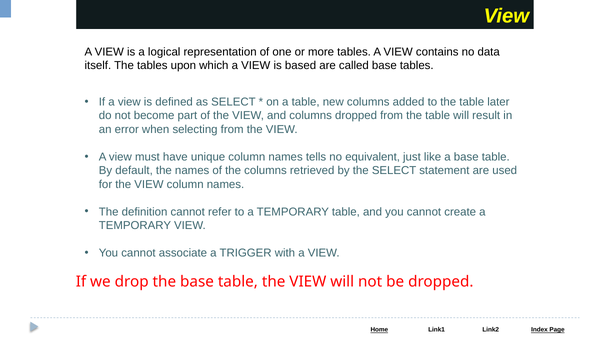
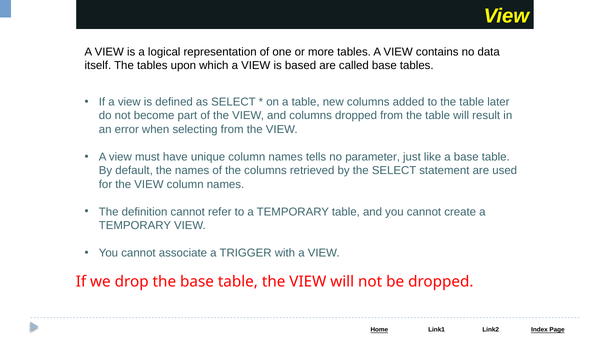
equivalent: equivalent -> parameter (373, 157)
